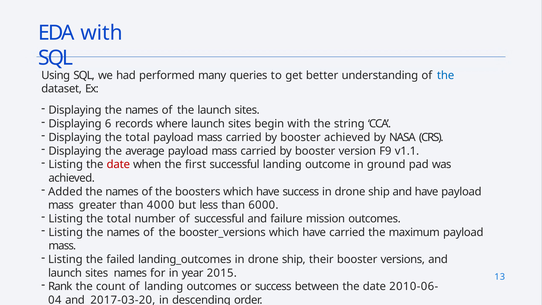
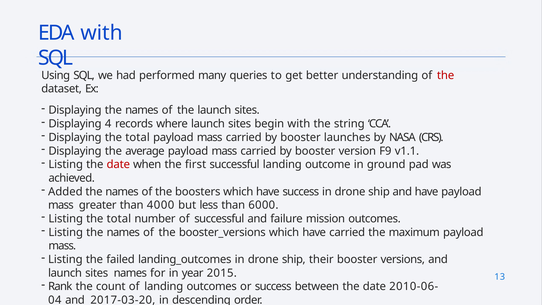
the colour: blue -> red (446, 75)
6: 6 -> 4 (108, 124)
booster achieved: achieved -> launches (347, 137)
